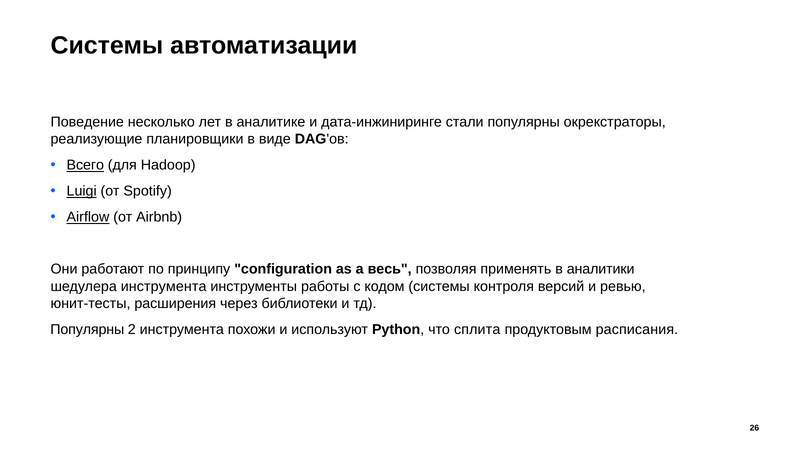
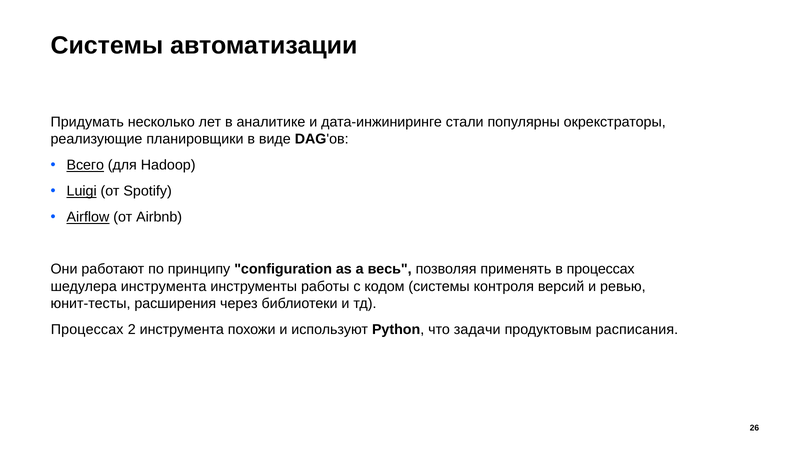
Поведение: Поведение -> Придумать (87, 122)
в аналитики: аналитики -> процессах (601, 269)
Популярны: Популярны -> Процессах (87, 330)
сплита: сплита -> задачи (477, 330)
